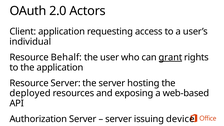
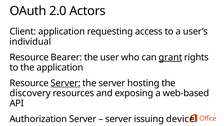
Behalf: Behalf -> Bearer (66, 57)
Server underline: none -> present (66, 83)
deployed: deployed -> discovery (30, 93)
